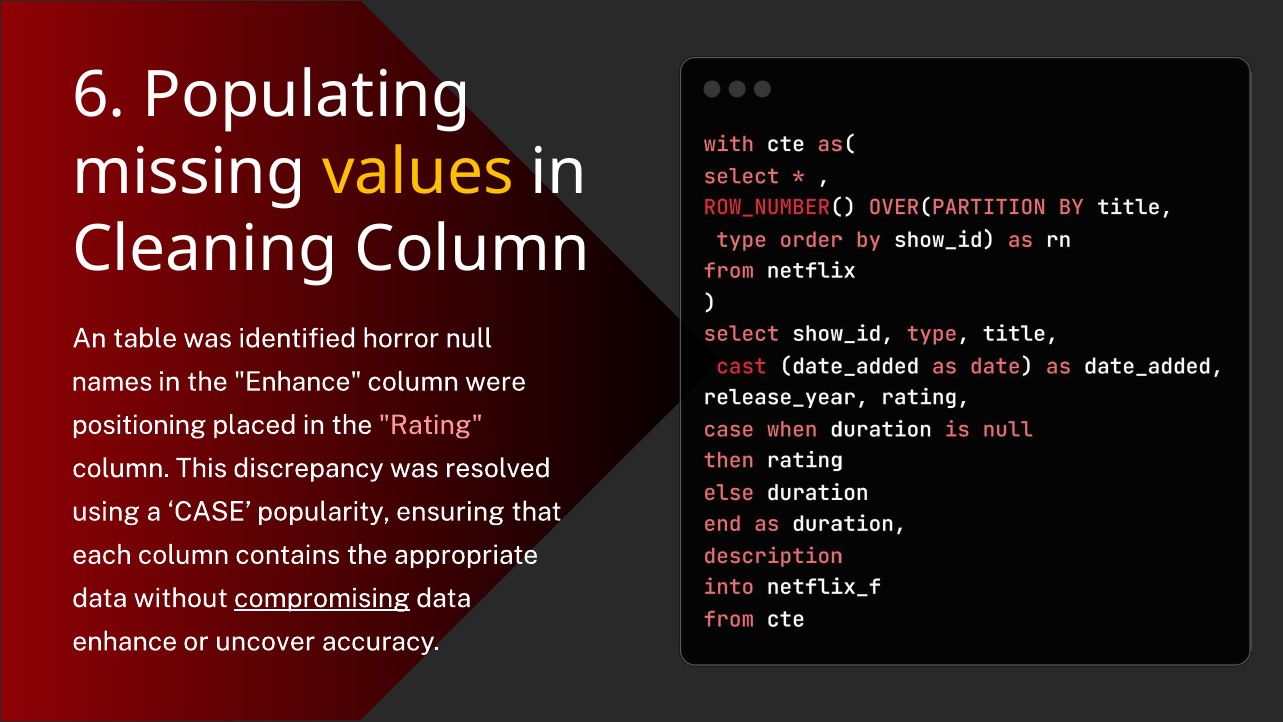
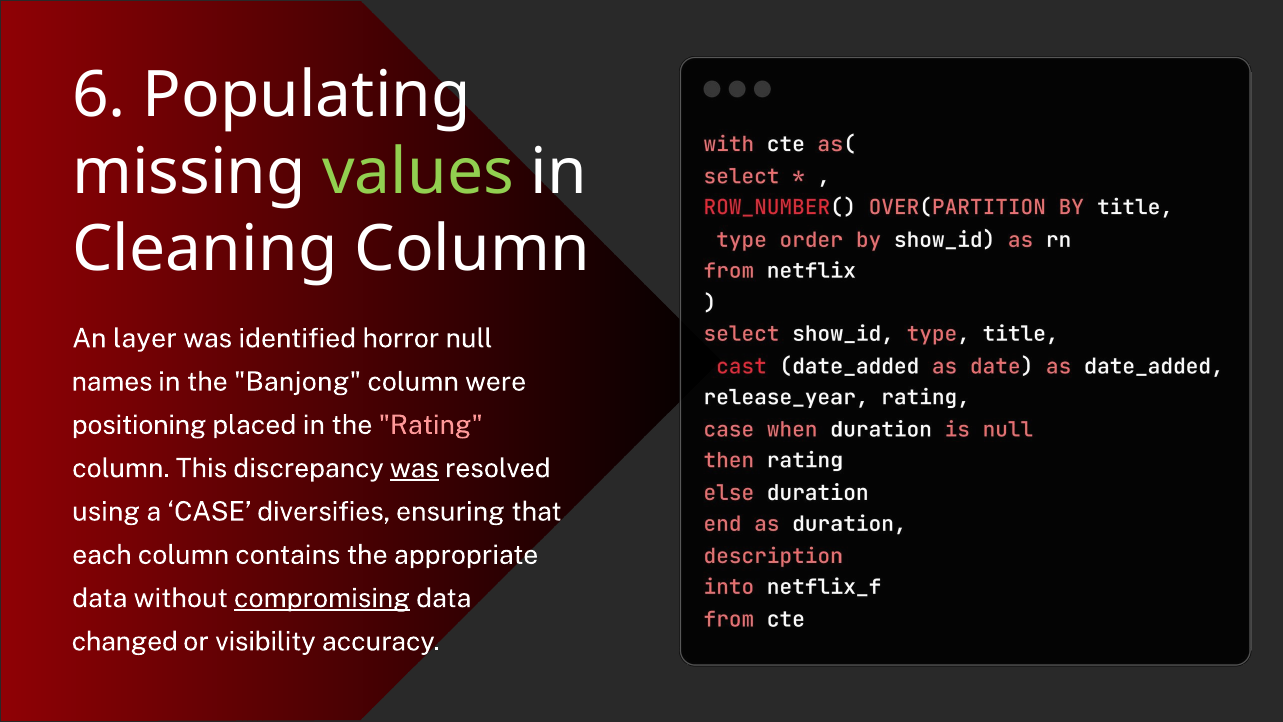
values colour: yellow -> light green (418, 173)
table: table -> layer (145, 338)
the Enhance: Enhance -> Banjong (298, 382)
was underline: none -> present (414, 468)
popularity: popularity -> diversifies (324, 512)
enhance: enhance -> changed (125, 641)
uncover: uncover -> visibility (265, 641)
